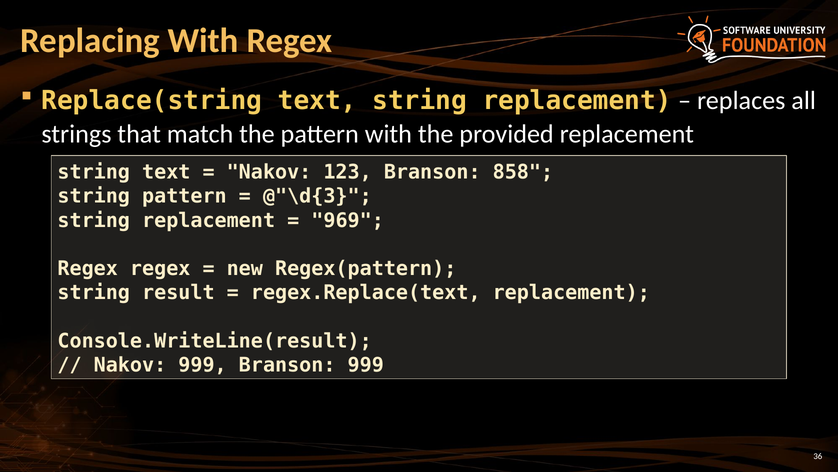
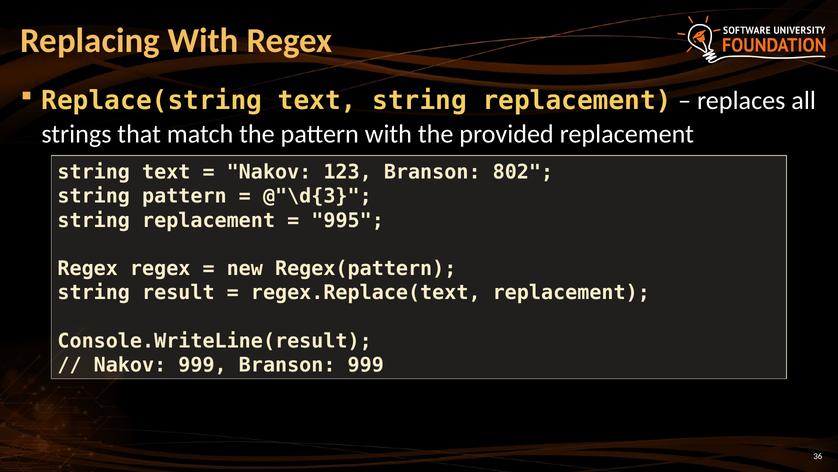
858: 858 -> 802 (523, 172)
969: 969 -> 995 (348, 220)
